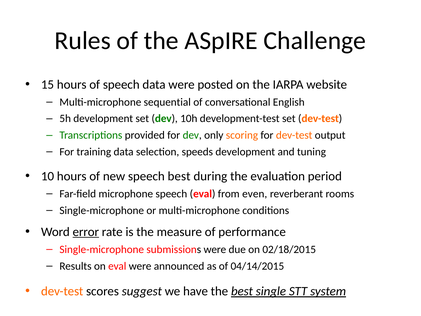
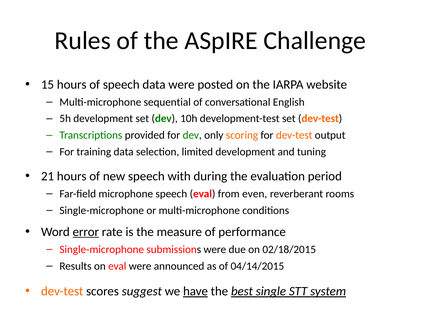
speeds: speeds -> limited (197, 152)
10: 10 -> 21 (48, 176)
speech best: best -> with (179, 176)
have underline: none -> present (196, 291)
